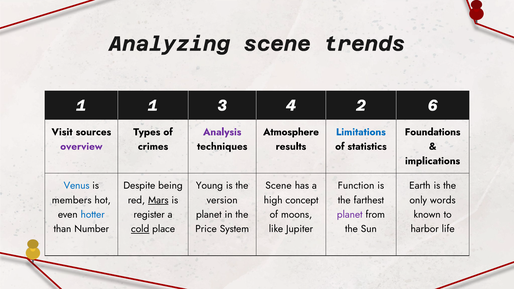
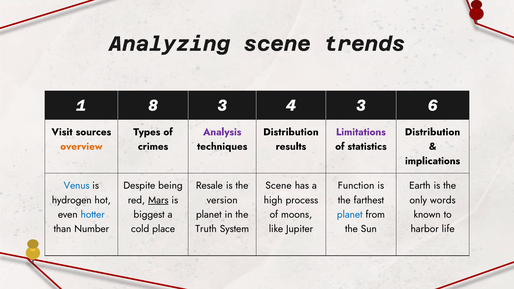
1 1: 1 -> 8 (153, 106)
4 2: 2 -> 3 (361, 106)
Atmosphere: Atmosphere -> Distribution (291, 132)
Limitations colour: blue -> purple (361, 132)
Foundations: Foundations -> Distribution (433, 132)
overview colour: purple -> orange (81, 146)
Young: Young -> Resale (209, 186)
members: members -> hydrogen (72, 200)
concept: concept -> process (302, 200)
register: register -> biggest (149, 215)
planet colour: purple -> blue (350, 215)
cold underline: present -> none (140, 229)
Price: Price -> Truth (206, 229)
